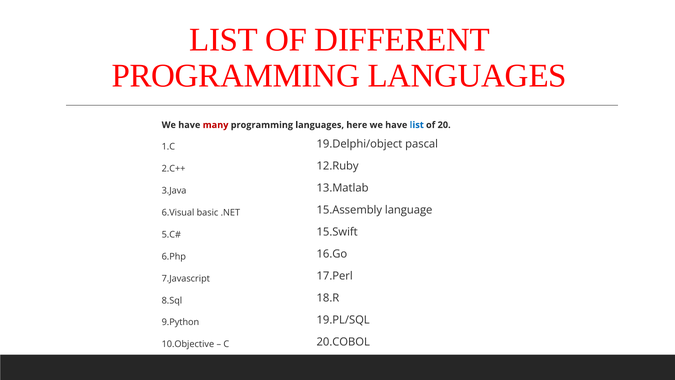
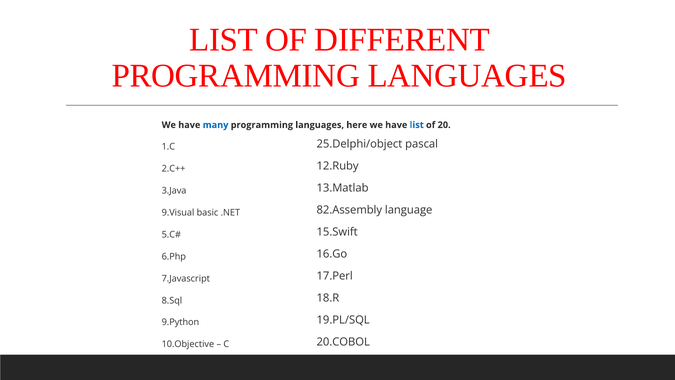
many colour: red -> blue (216, 125)
19.Delphi/object: 19.Delphi/object -> 25.Delphi/object (359, 144)
15.Assembly: 15.Assembly -> 82.Assembly (349, 210)
6.Visual: 6.Visual -> 9.Visual (178, 213)
